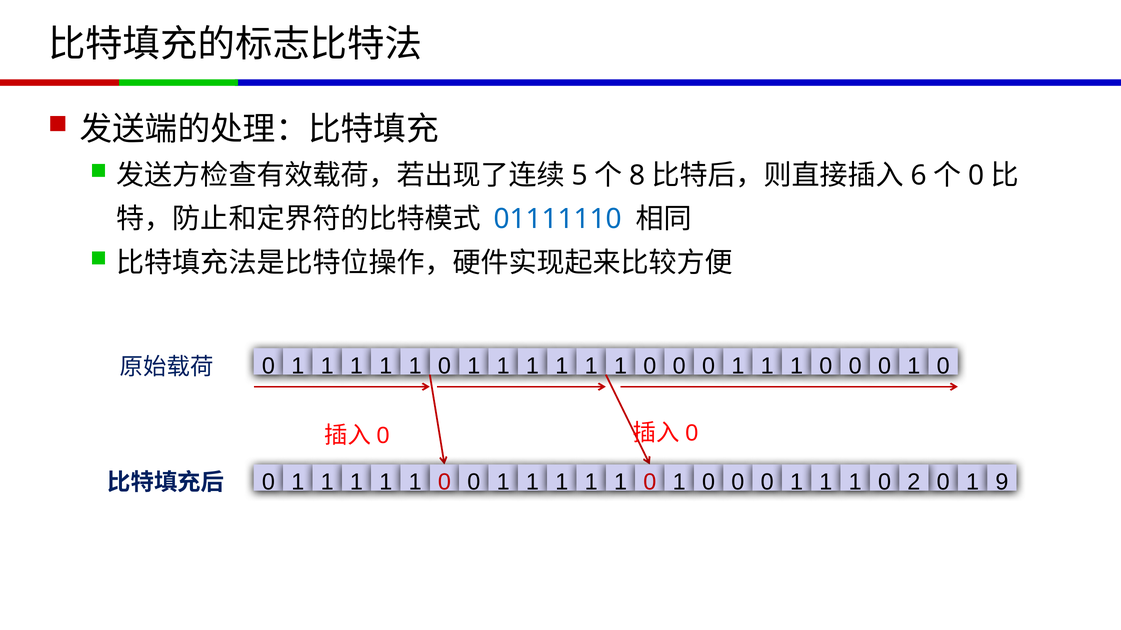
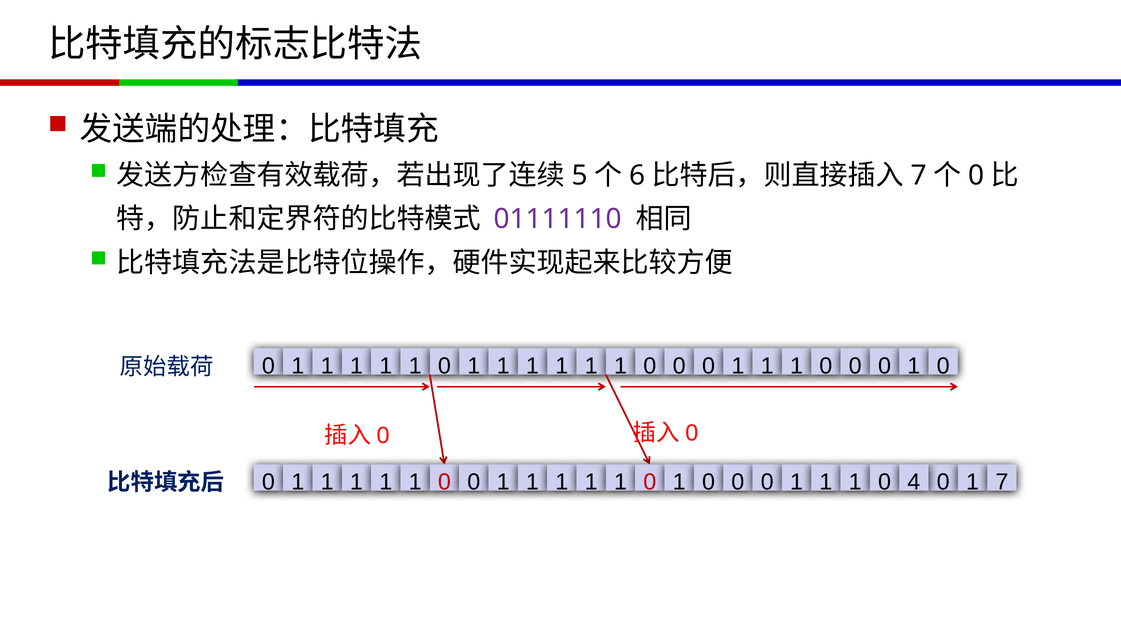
8: 8 -> 6 (637, 176)
6: 6 -> 7 (919, 176)
01111110 colour: blue -> purple (558, 219)
2: 2 -> 4 (914, 482)
9: 9 -> 7 (1002, 482)
